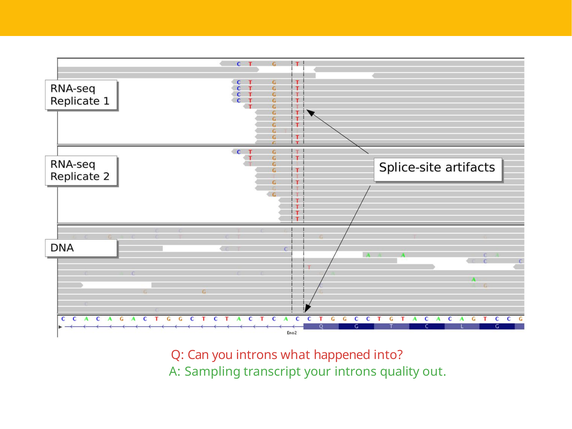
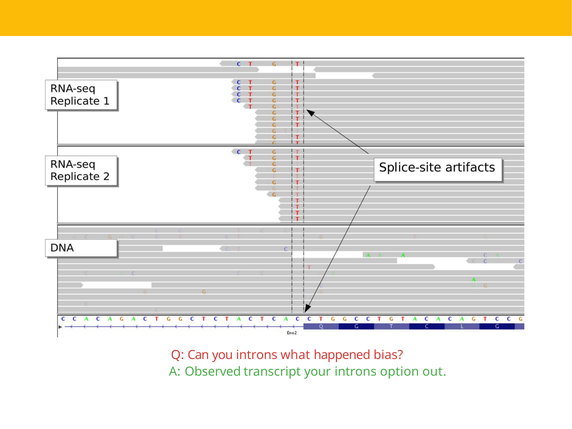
into: into -> bias (388, 355)
Sampling: Sampling -> Observed (213, 372)
quality: quality -> option (400, 372)
